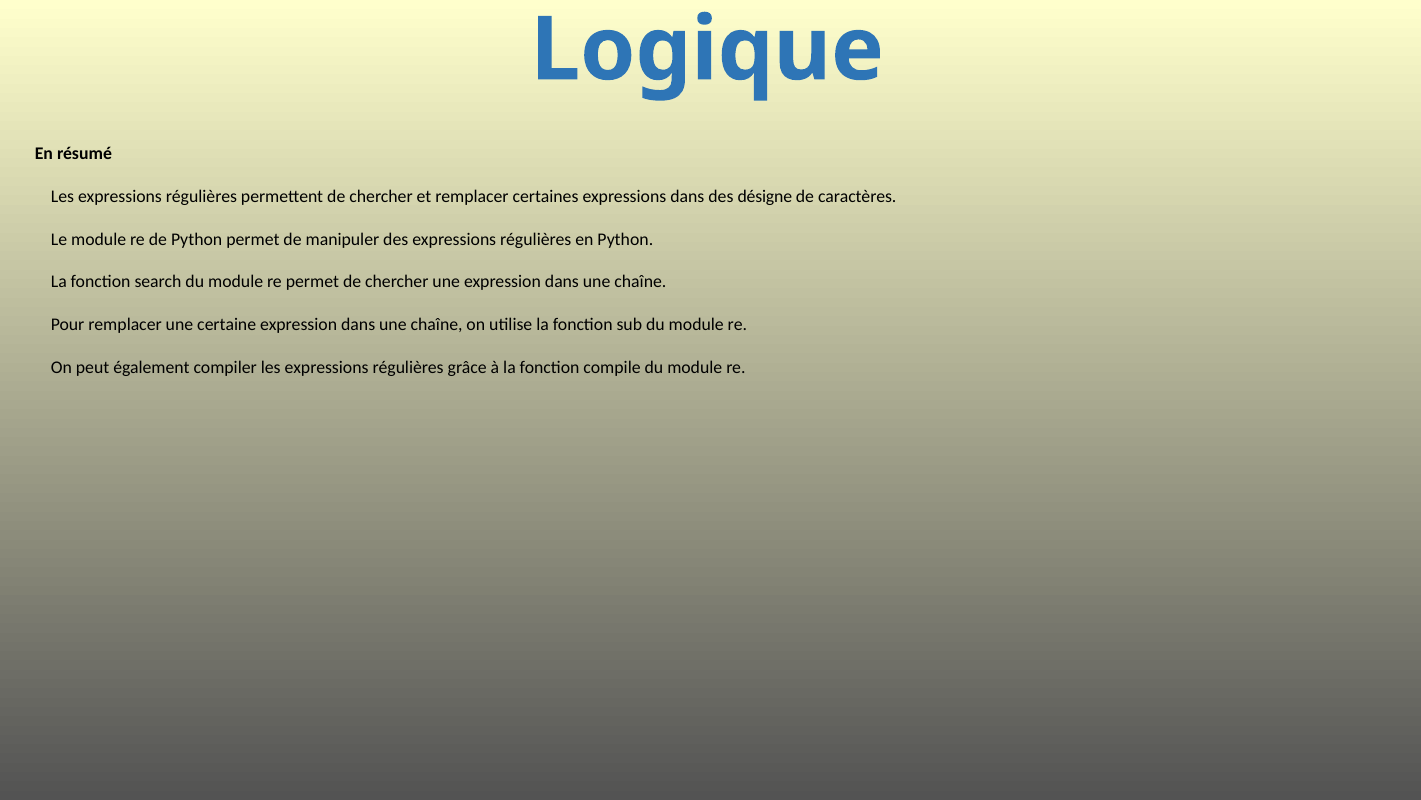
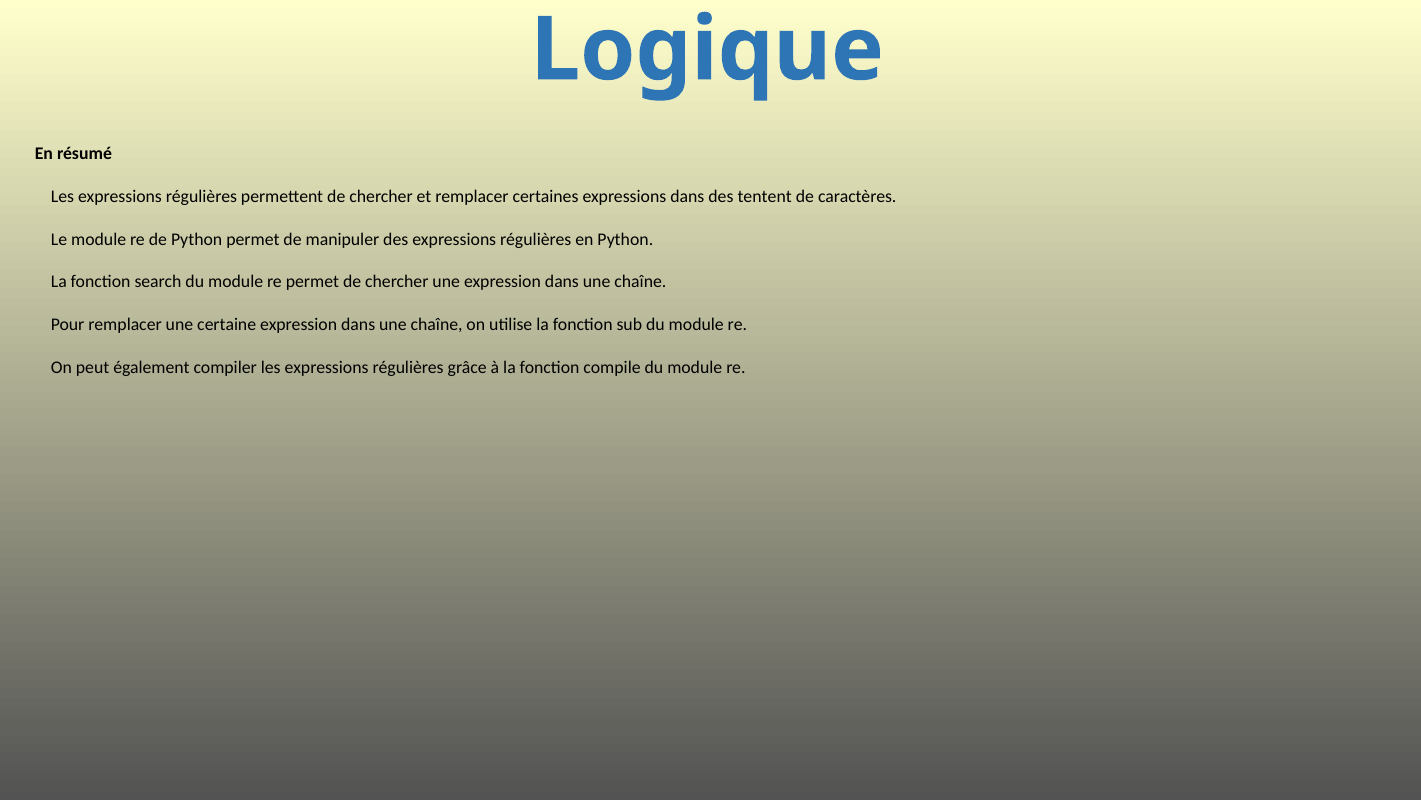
désigne: désigne -> tentent (765, 197)
